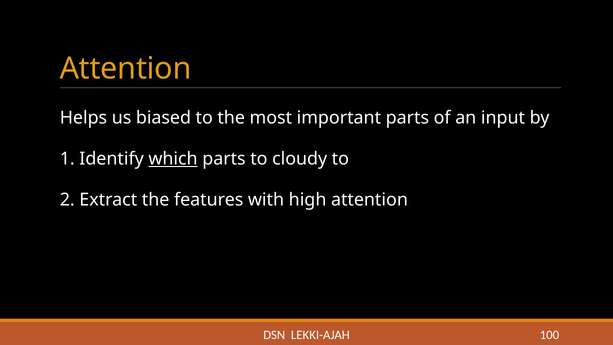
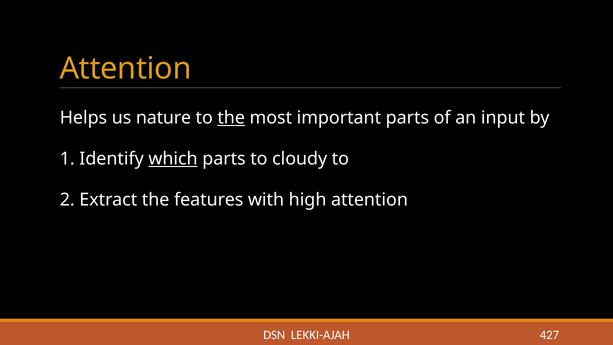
biased: biased -> nature (164, 118)
the underline: none -> present (231, 118)
100: 100 -> 427 (549, 335)
